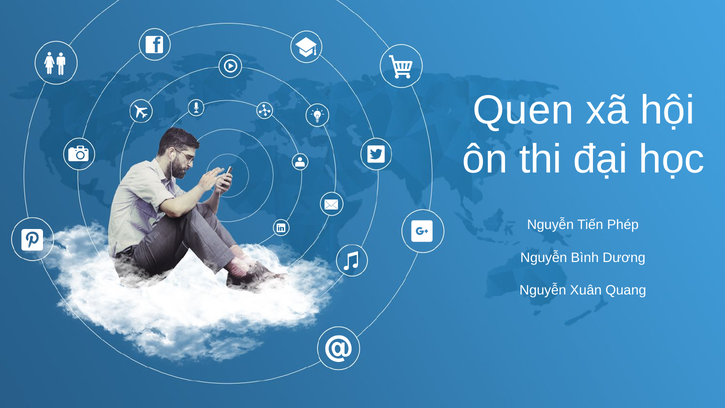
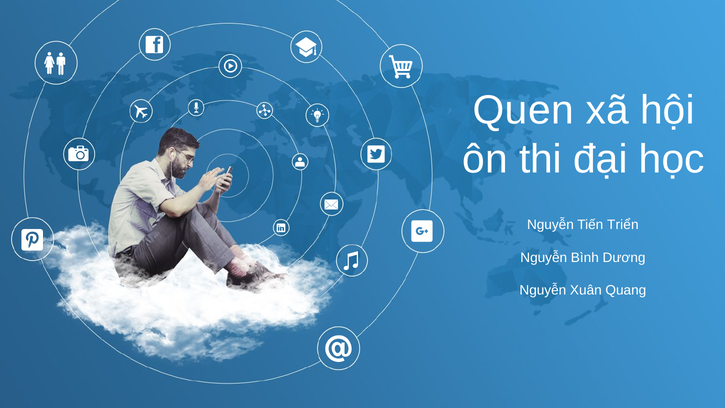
Phép: Phép -> Triển (623, 225)
